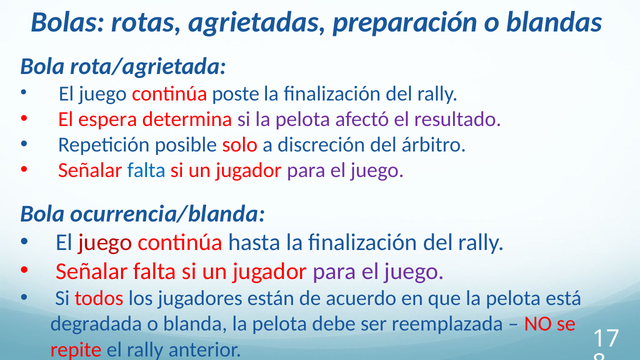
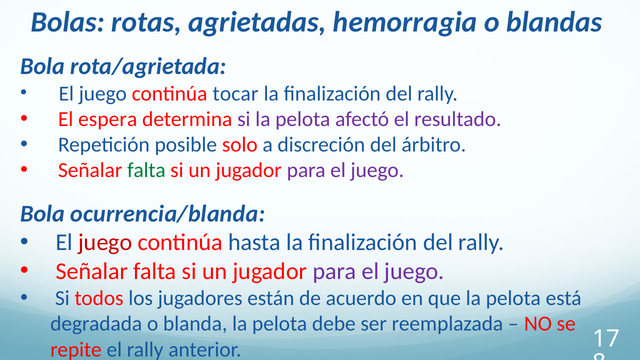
preparación: preparación -> hemorragia (405, 22)
poste: poste -> tocar (235, 93)
falta colour: blue -> green (146, 170)
